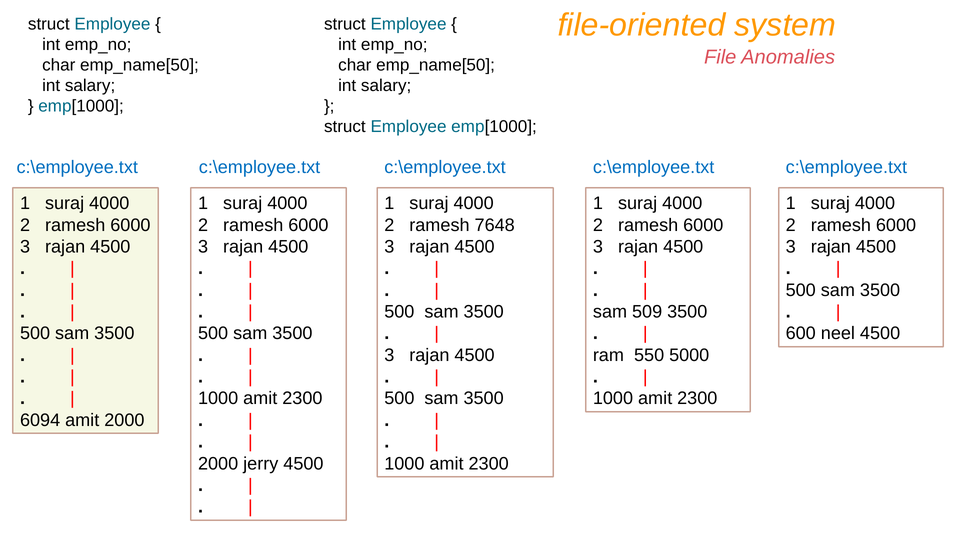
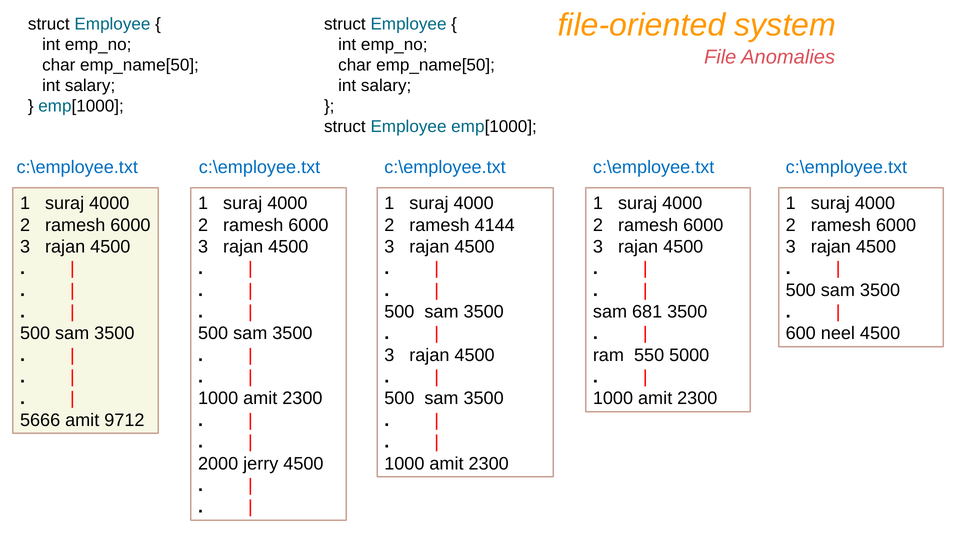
7648: 7648 -> 4144 (495, 225)
509: 509 -> 681 (647, 312)
6094: 6094 -> 5666 (40, 420)
amit 2000: 2000 -> 9712 (124, 420)
